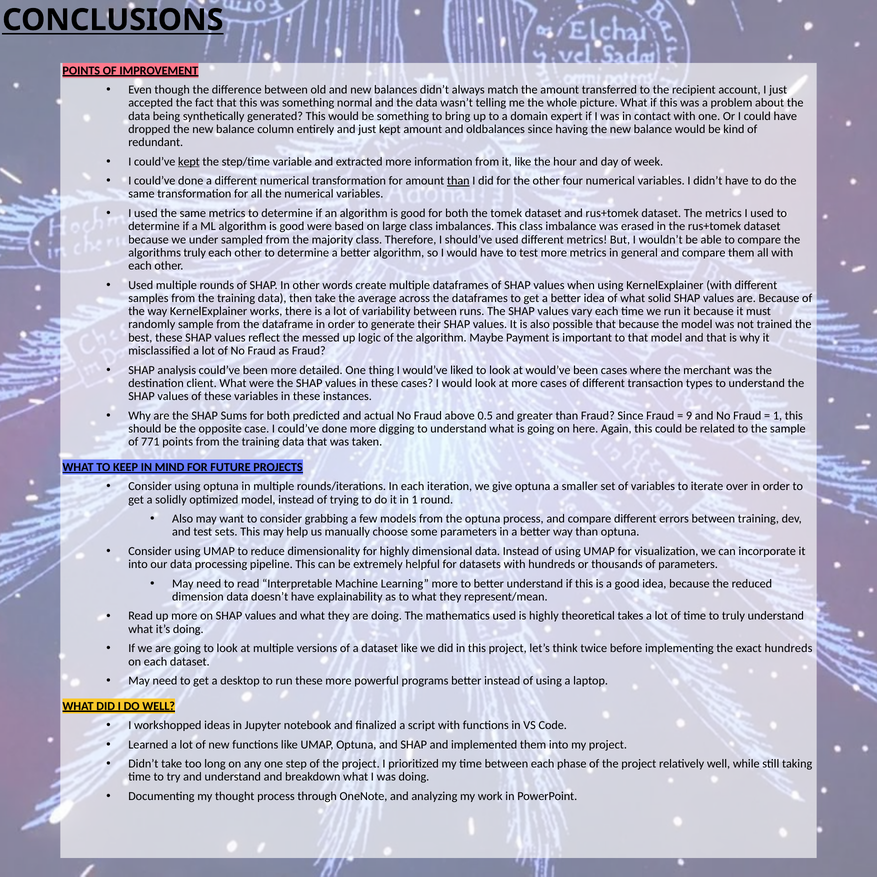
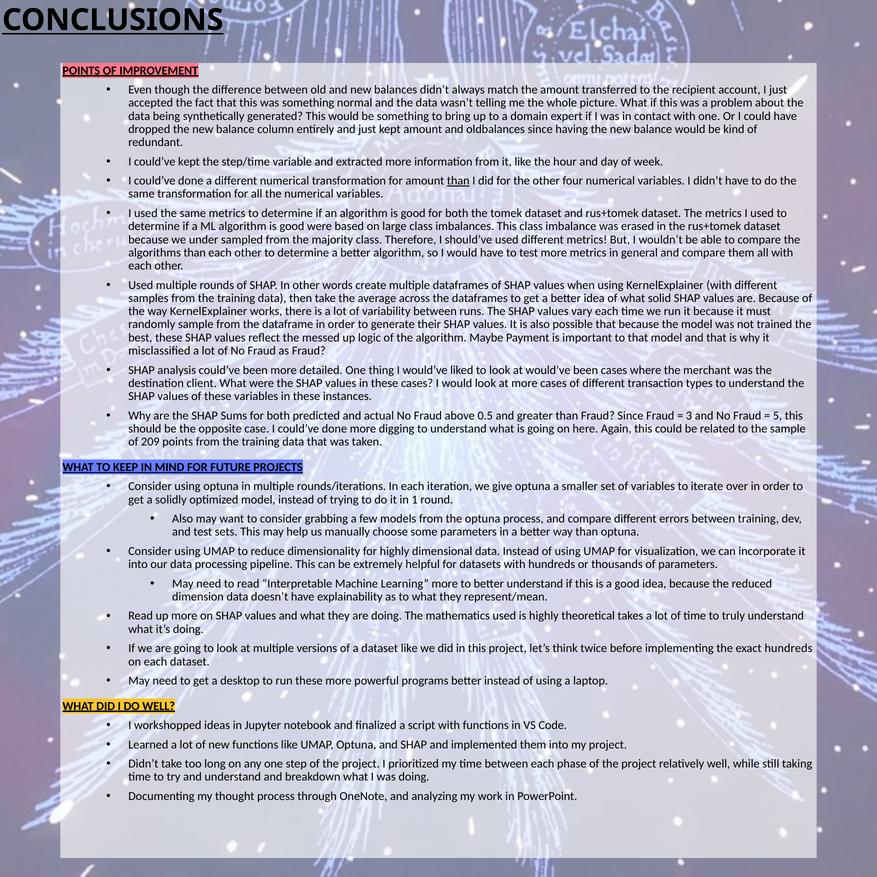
kept underline: present -> none (189, 162)
algorithms truly: truly -> than (195, 253)
9: 9 -> 3 (689, 416)
1: 1 -> 5 (778, 416)
771: 771 -> 209 (150, 442)
